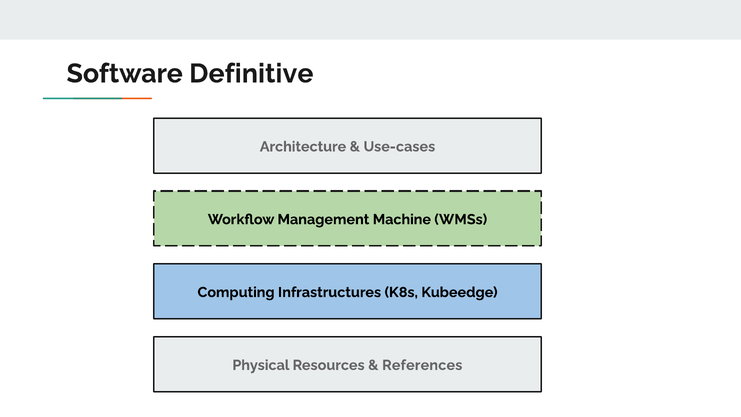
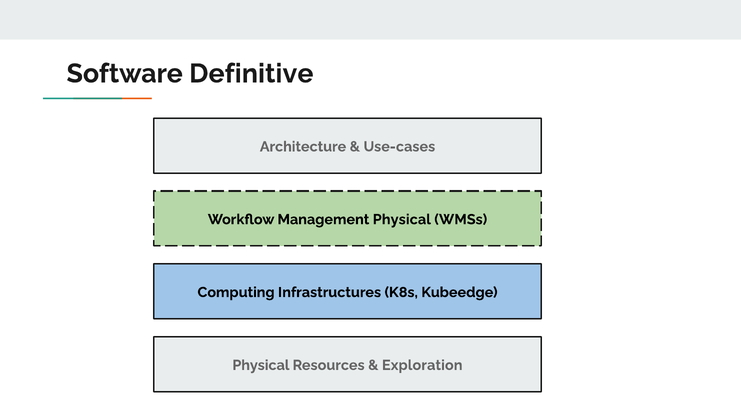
Management Machine: Machine -> Physical (402, 219)
References: References -> Exploration (422, 365)
